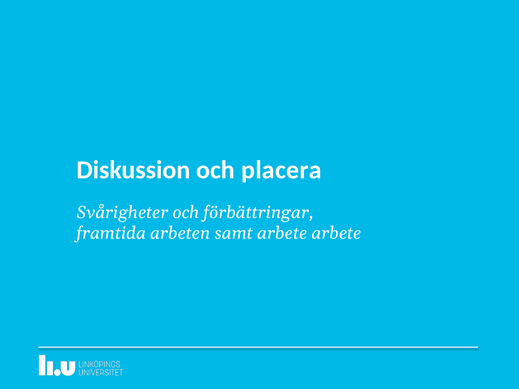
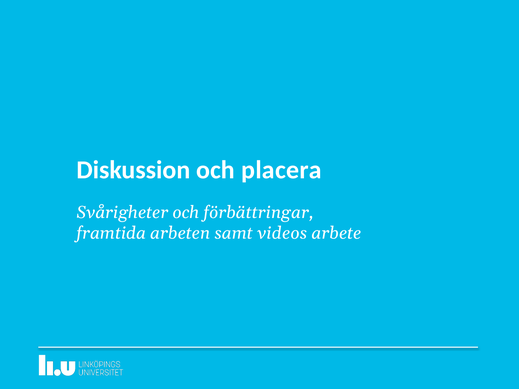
samt arbete: arbete -> videos (282, 233)
